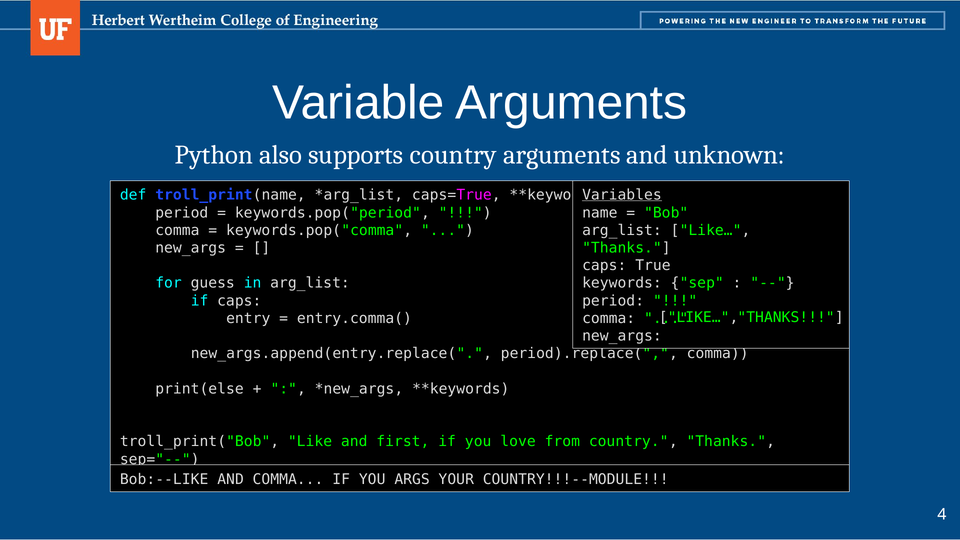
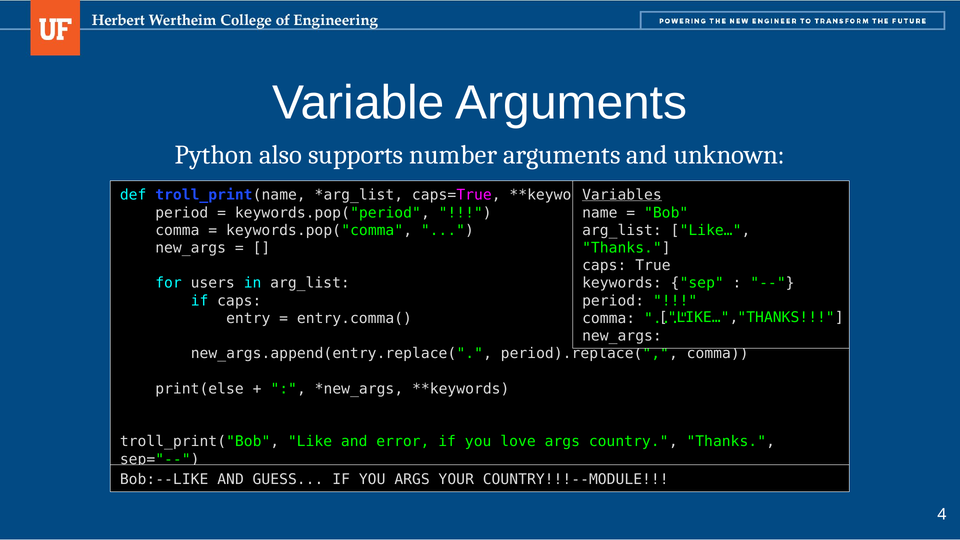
supports country: country -> number (453, 155)
guess: guess -> users (213, 283)
first: first -> error (403, 442)
love from: from -> args (562, 442)
AND COMMA: COMMA -> GUESS (288, 479)
